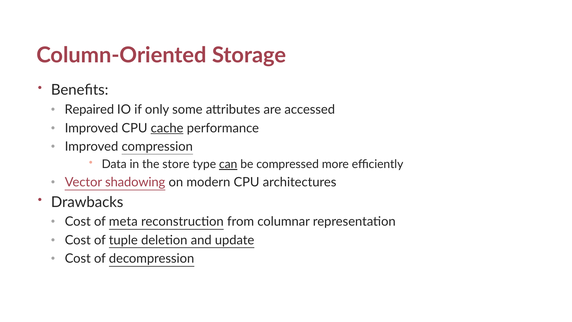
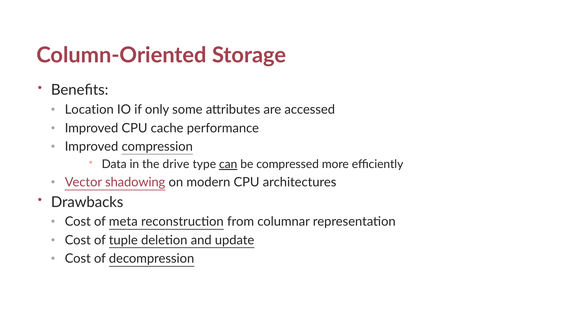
Repaired: Repaired -> Location (89, 110)
cache underline: present -> none (167, 128)
store: store -> drive (176, 164)
